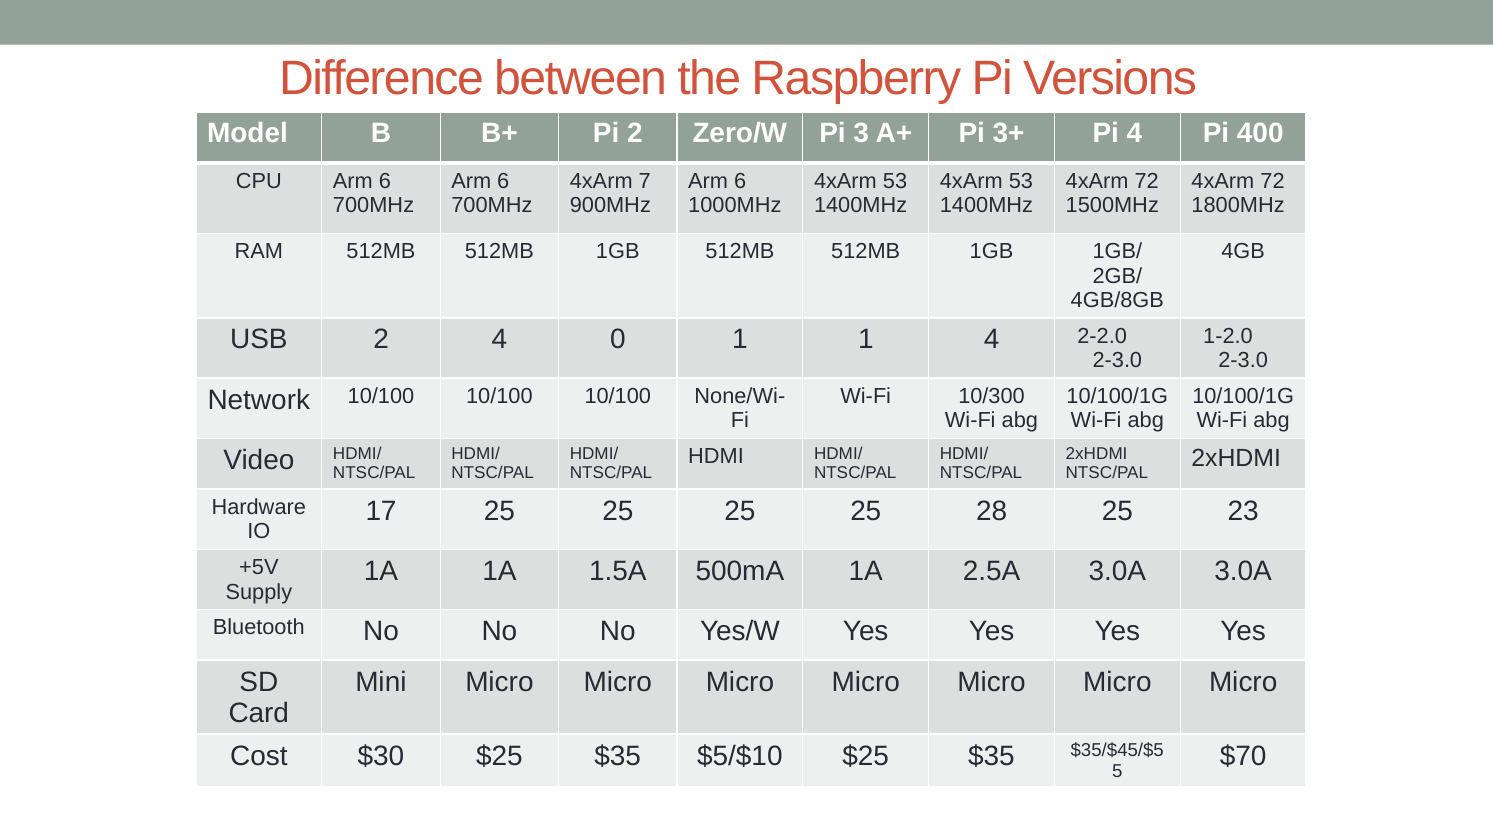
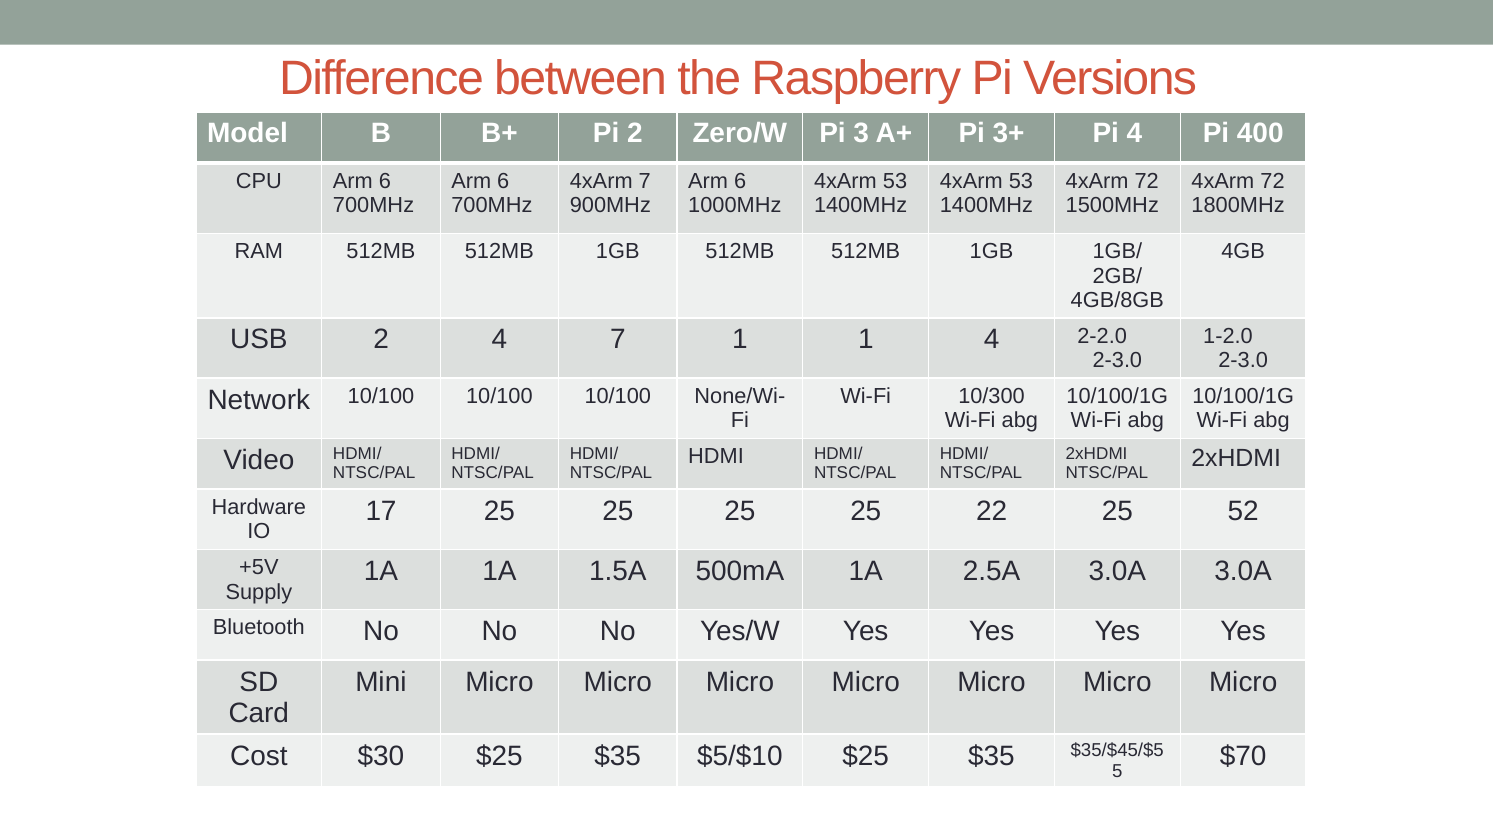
4 0: 0 -> 7 (618, 340)
28: 28 -> 22 (992, 511)
23: 23 -> 52 (1243, 511)
